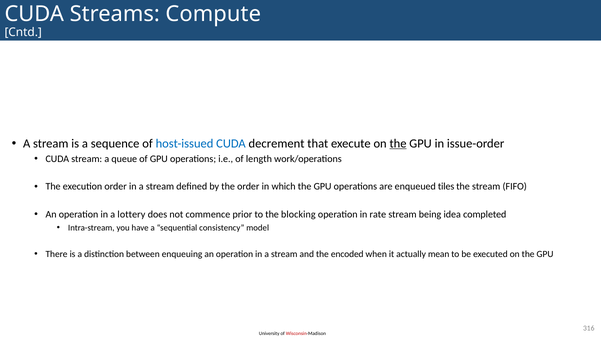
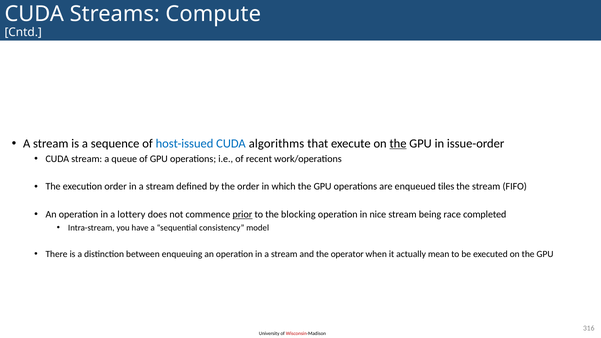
decrement: decrement -> algorithms (276, 144)
length: length -> recent (259, 159)
prior underline: none -> present (242, 215)
rate: rate -> nice (378, 215)
idea: idea -> race (452, 215)
encoded: encoded -> operator (347, 254)
